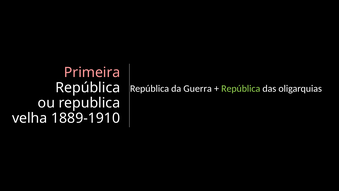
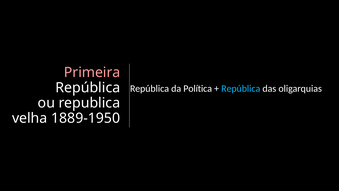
Guerra: Guerra -> Política (198, 88)
República colour: light green -> light blue (241, 88)
1889-1910: 1889-1910 -> 1889-1950 (86, 118)
